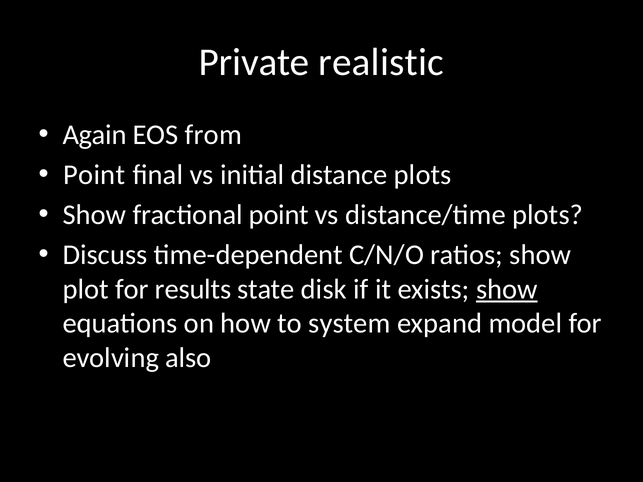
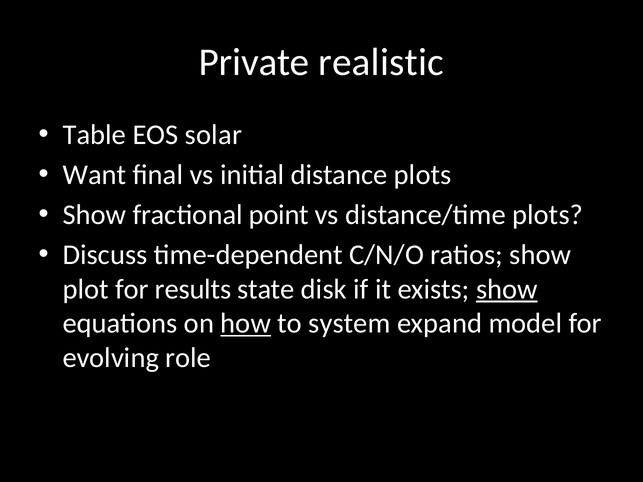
Again: Again -> Table (94, 135)
from: from -> solar (213, 135)
Point: Point -> Want (94, 175)
how underline: none -> present (246, 324)
also: also -> role (188, 358)
